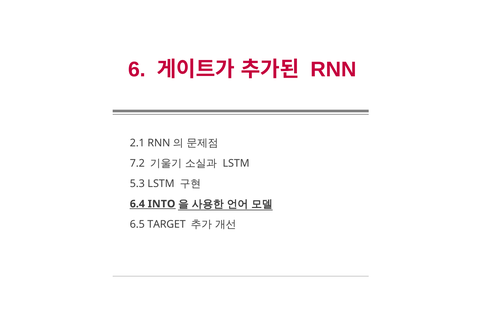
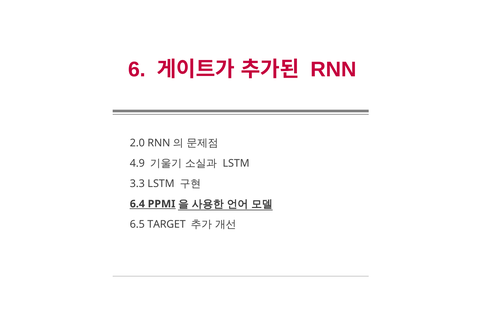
2.1: 2.1 -> 2.0 (137, 143)
7.2: 7.2 -> 4.9 (137, 164)
5.3: 5.3 -> 3.3 (137, 184)
INTO: INTO -> PPMI (162, 204)
